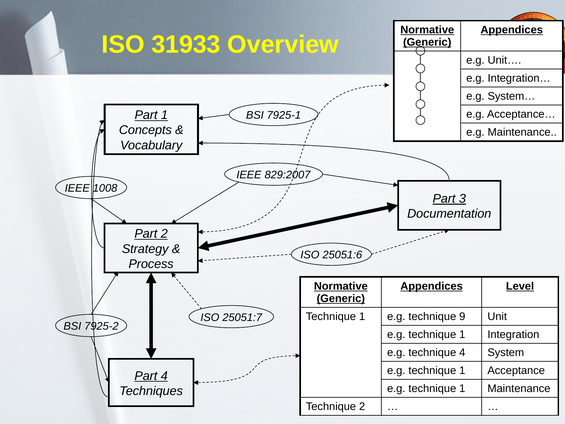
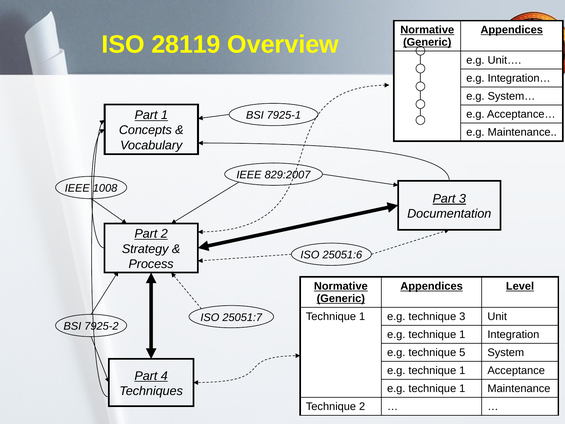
31933: 31933 -> 28119 (186, 45)
technique 9: 9 -> 3 (462, 316)
technique 4: 4 -> 5 (462, 352)
